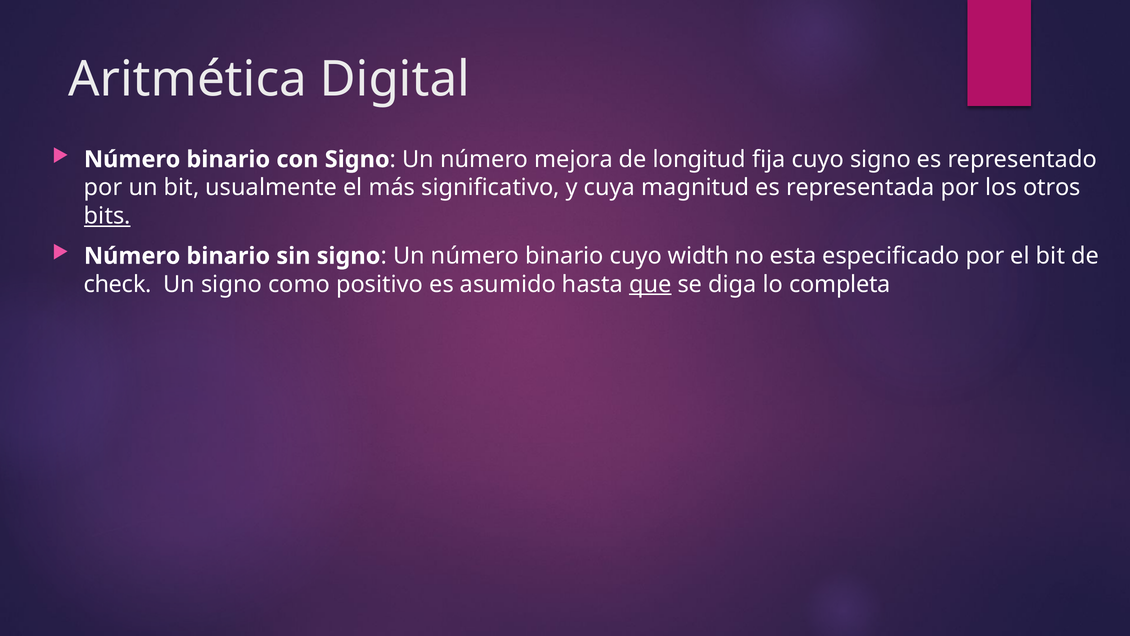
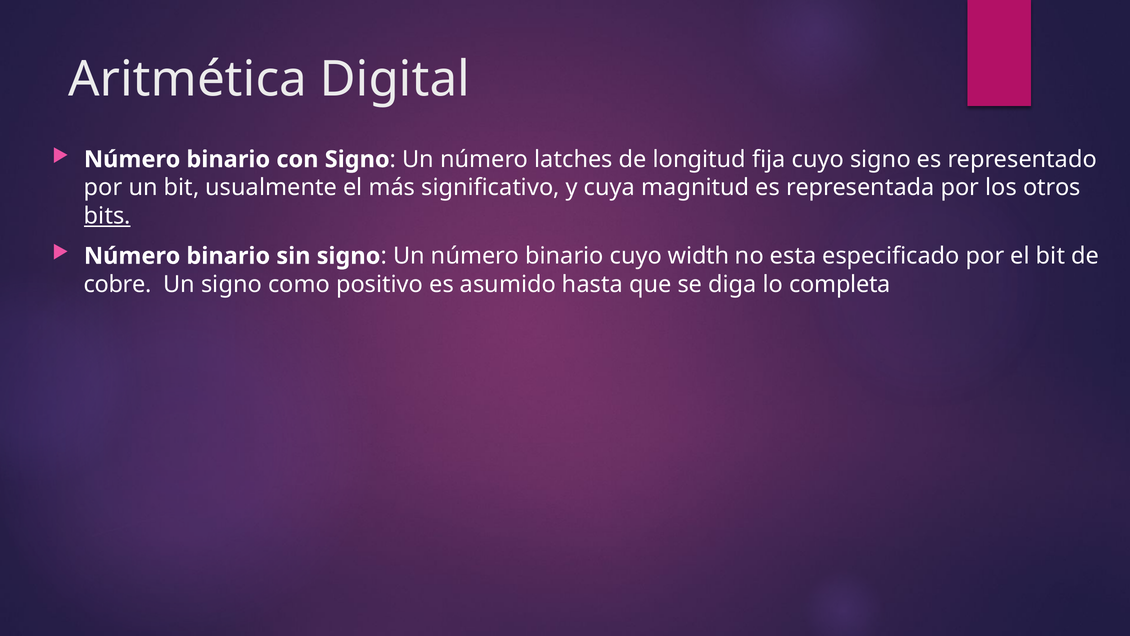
mejora: mejora -> latches (574, 159)
check: check -> cobre (118, 284)
que underline: present -> none (650, 284)
